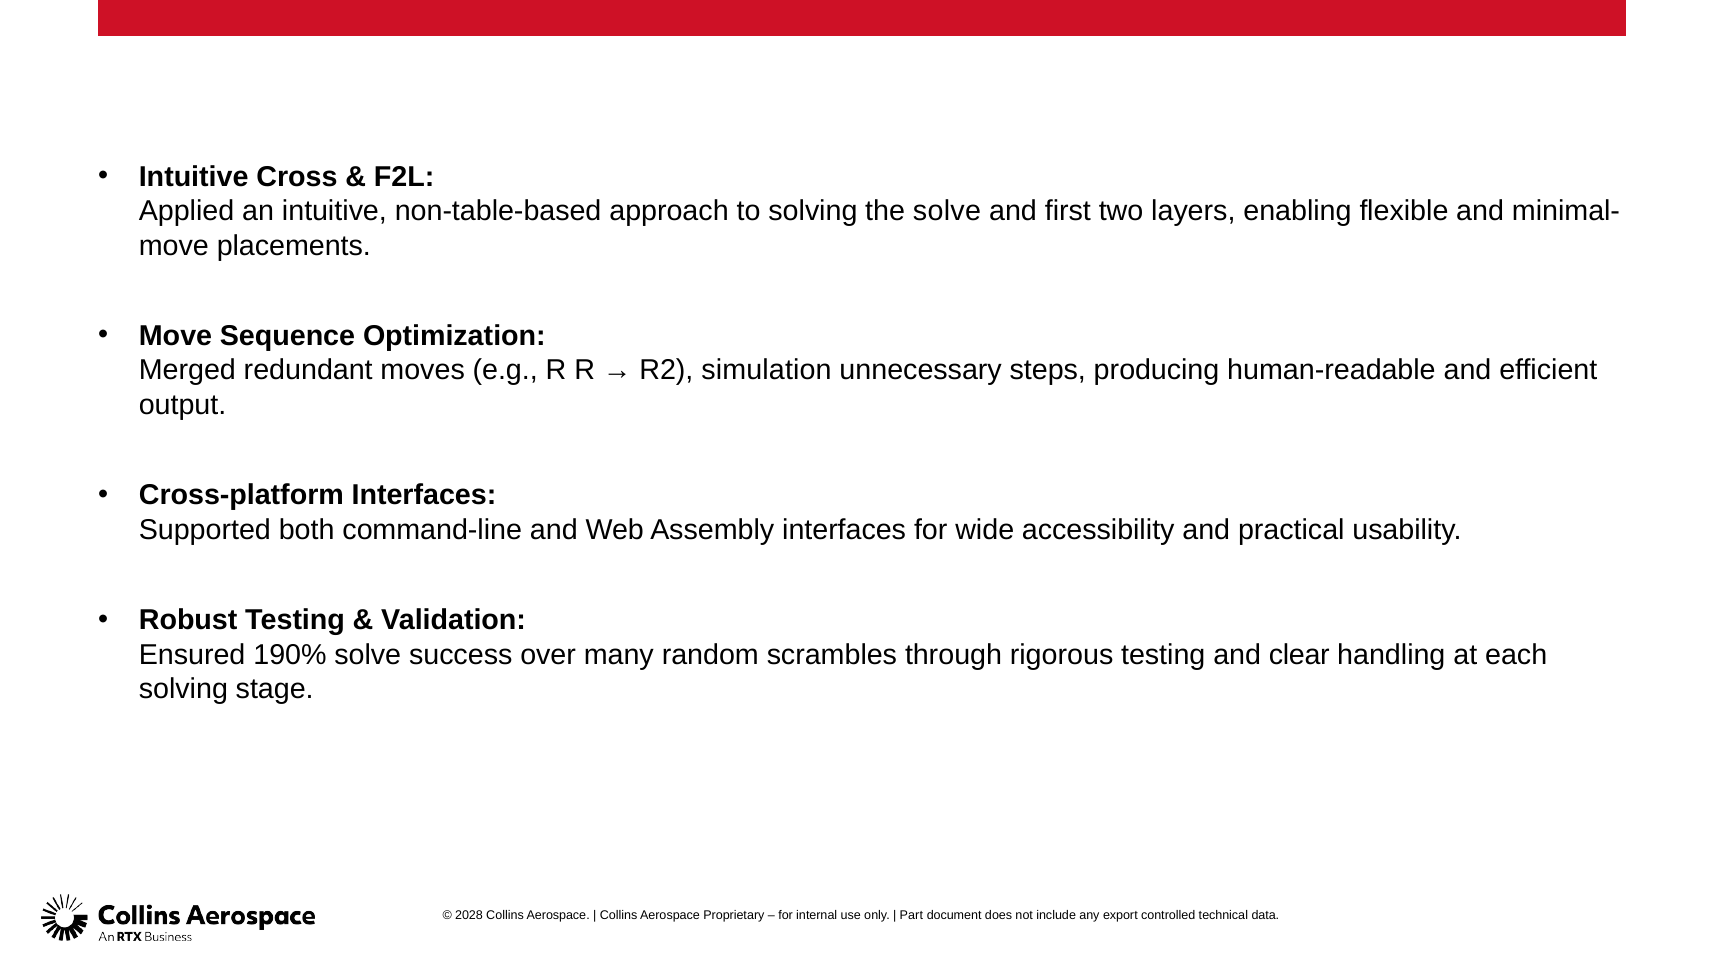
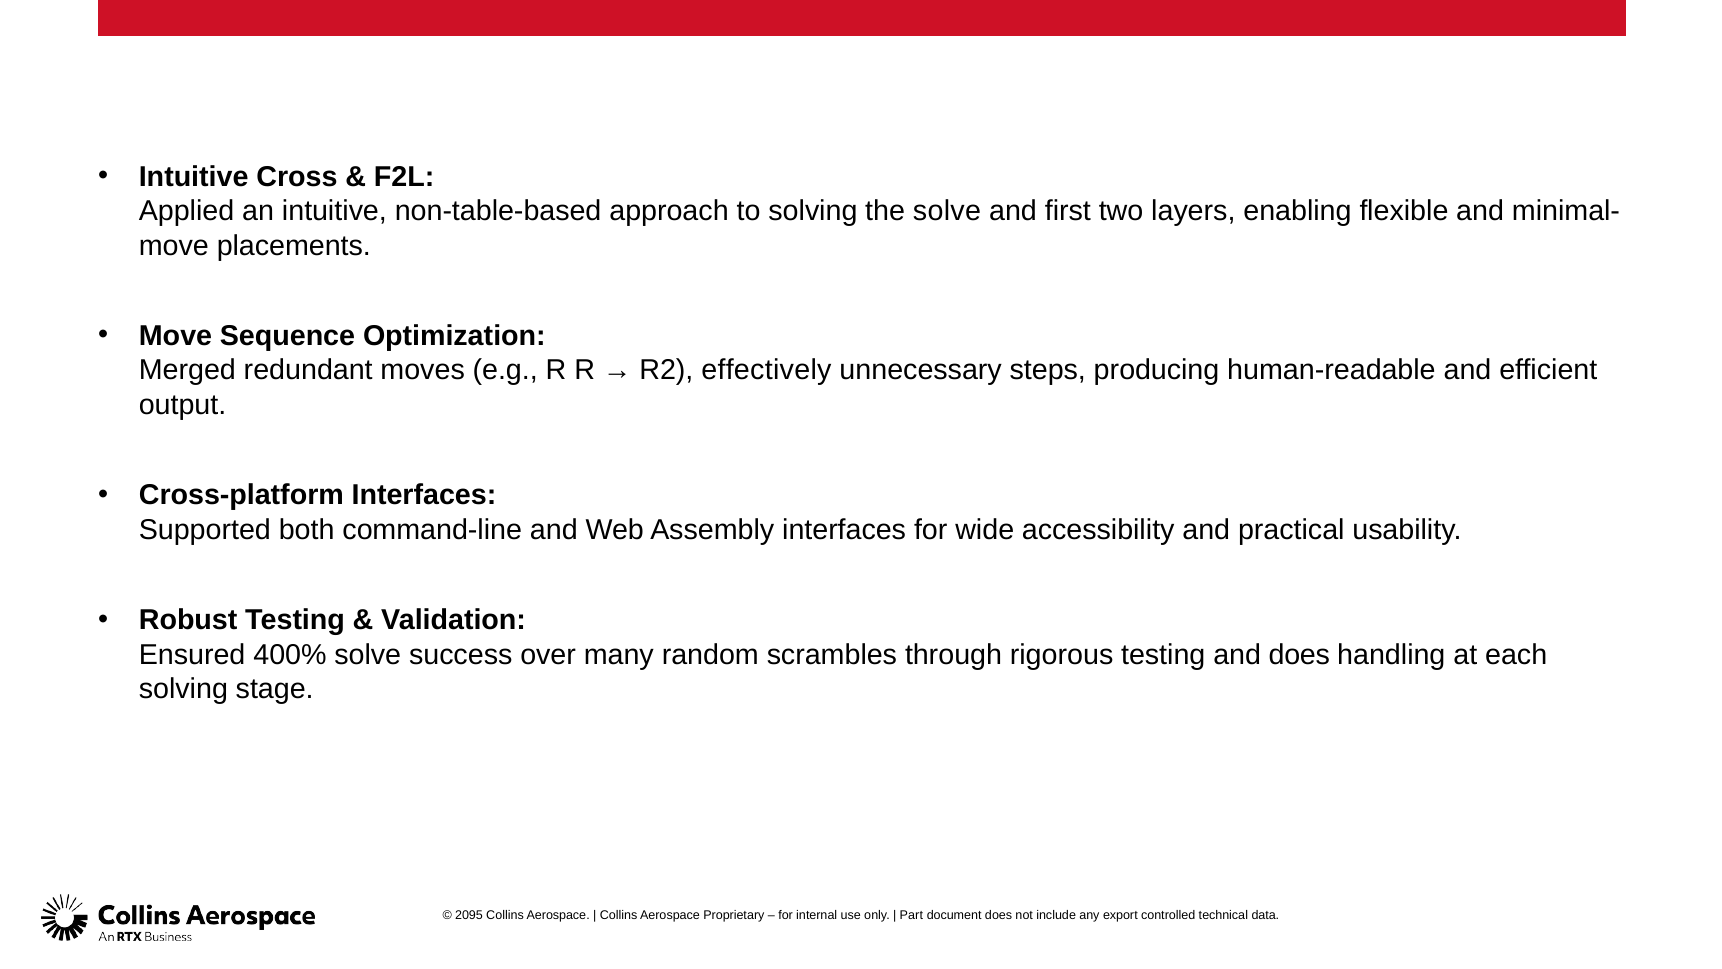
simulation: simulation -> effectively (766, 370)
190%: 190% -> 400% (290, 654)
and clear: clear -> does (1299, 654)
2028: 2028 -> 2095 (469, 915)
